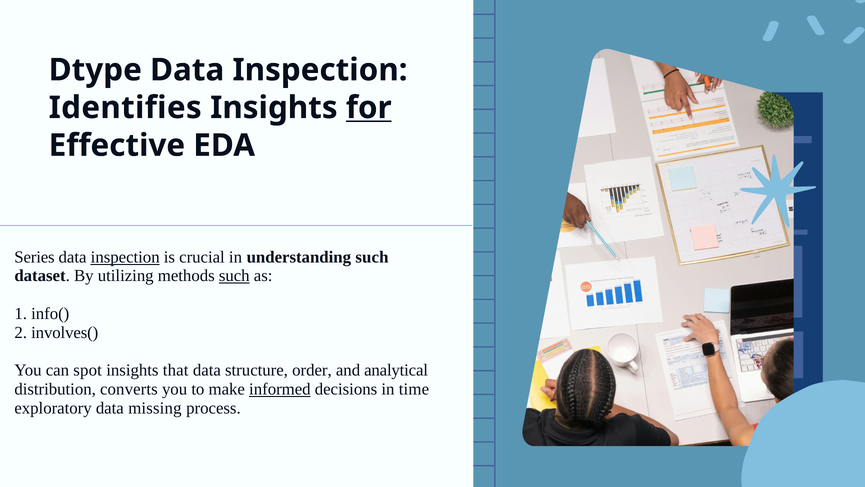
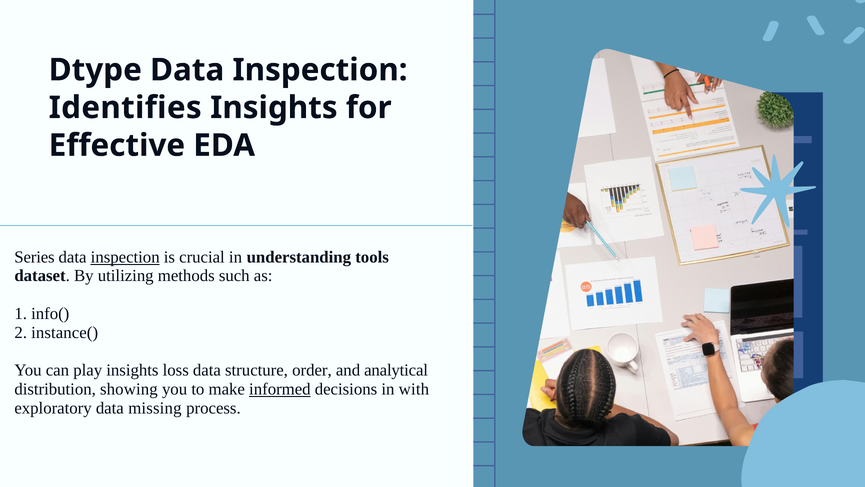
for underline: present -> none (369, 108)
understanding such: such -> tools (372, 257)
such underline: present -> none (234, 276)
involves(: involves( -> instance( (65, 332)
spot: spot -> play (88, 370)
that: that -> loss (176, 370)
converts: converts -> showing (129, 389)
time: time -> with (414, 389)
